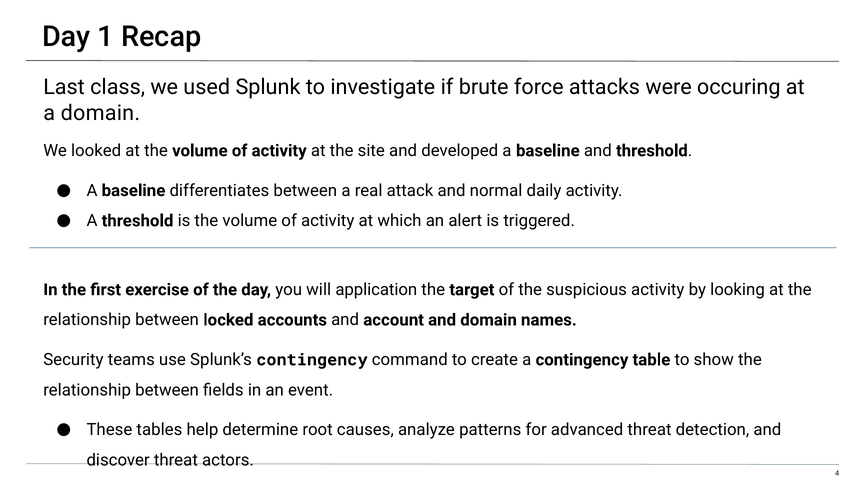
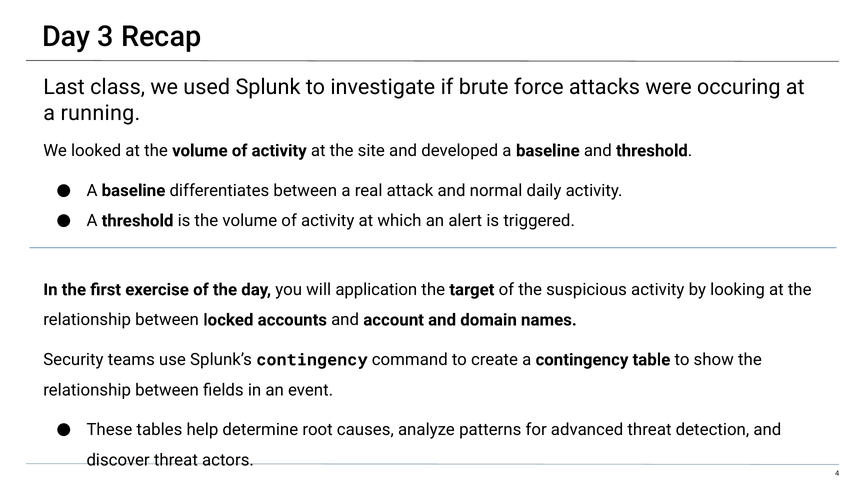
1: 1 -> 3 (106, 37)
a domain: domain -> running (100, 113)
